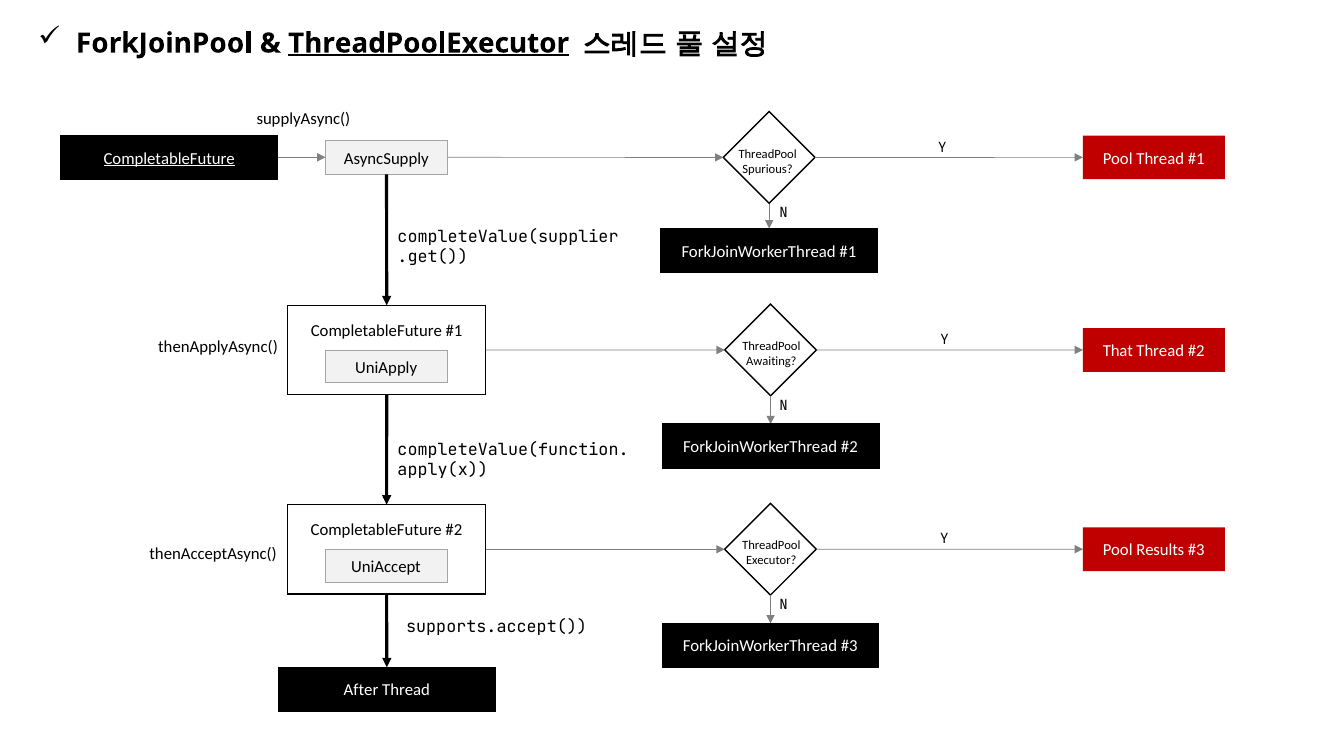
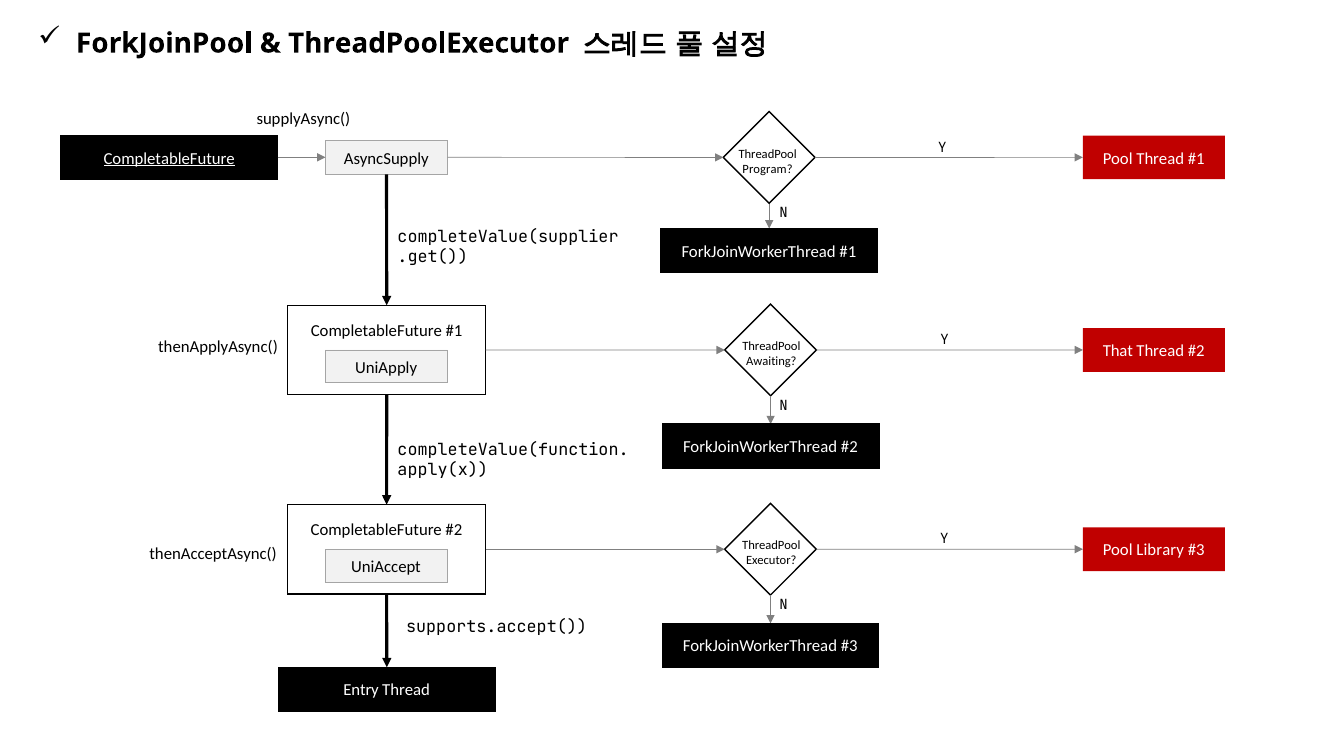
ThreadPoolExecutor underline: present -> none (429, 43)
Spurious: Spurious -> Program (768, 169)
Results: Results -> Library (1160, 550)
After: After -> Entry (361, 690)
